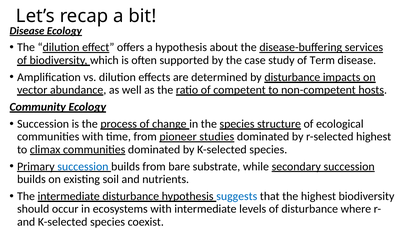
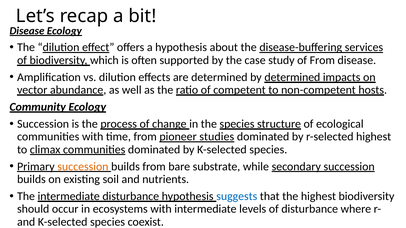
of Term: Term -> From (322, 60)
by disturbance: disturbance -> determined (292, 77)
succession colour: blue -> orange (83, 167)
